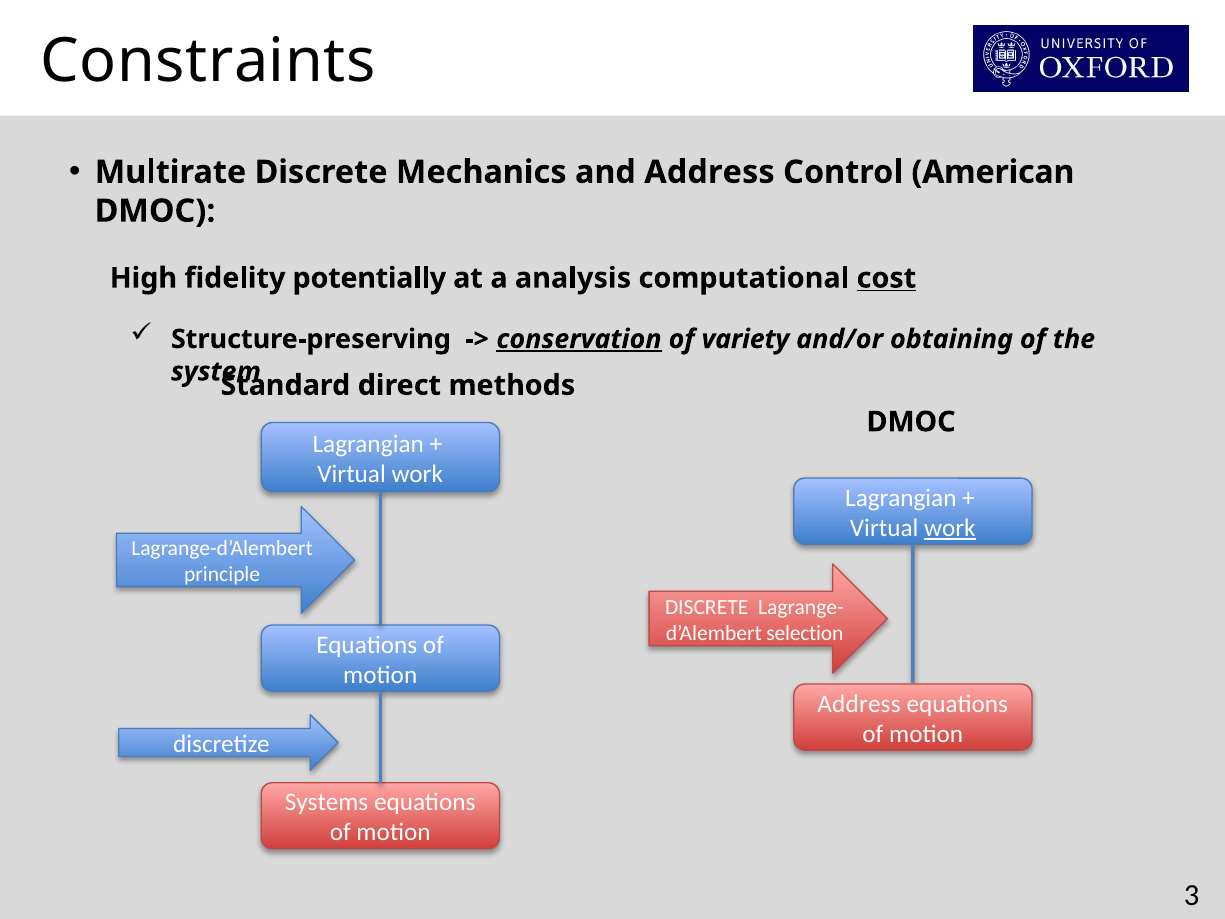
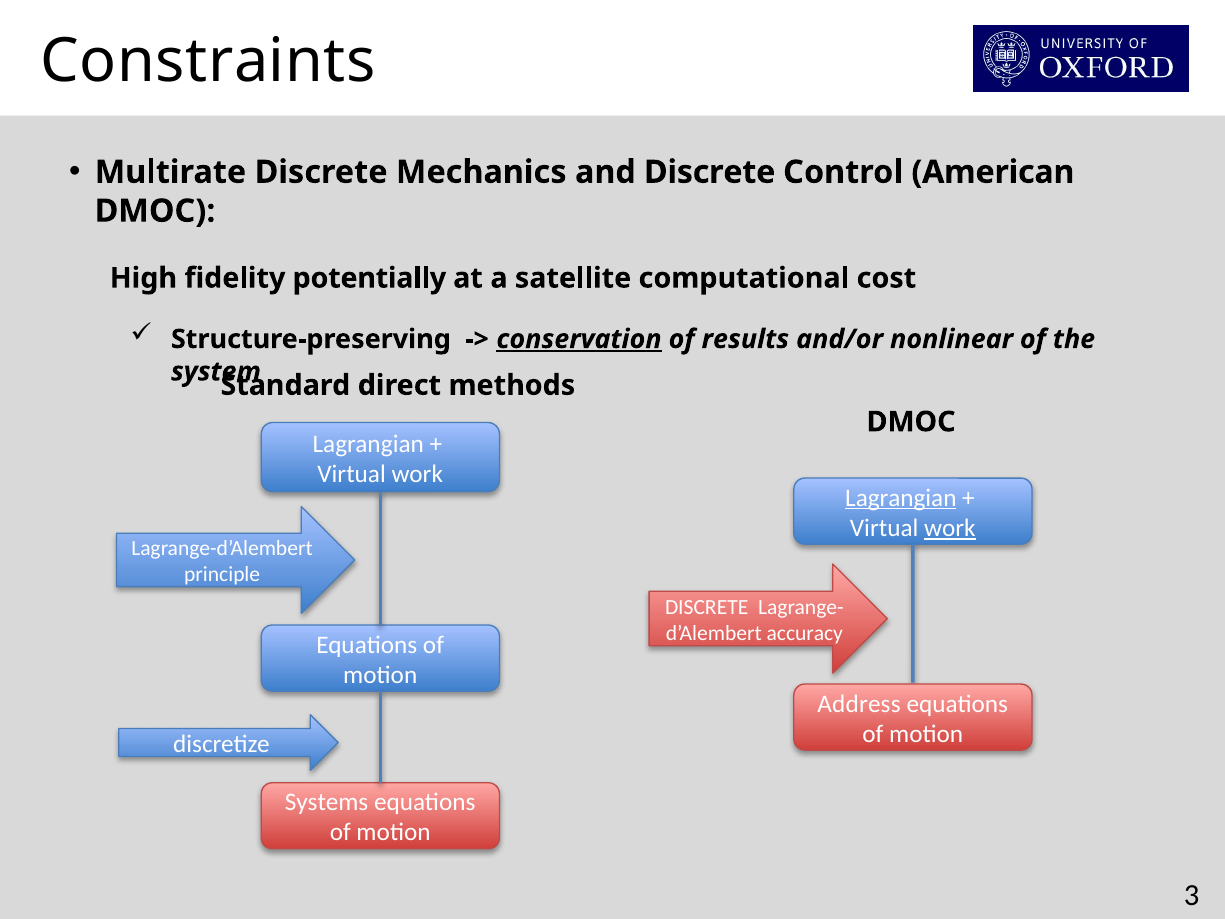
and Address: Address -> Discrete (710, 172)
analysis: analysis -> satellite (573, 278)
cost underline: present -> none (886, 278)
variety: variety -> results (745, 339)
obtaining: obtaining -> nonlinear (952, 339)
Lagrangian underline: none -> present (901, 498)
selection: selection -> accuracy (805, 633)
